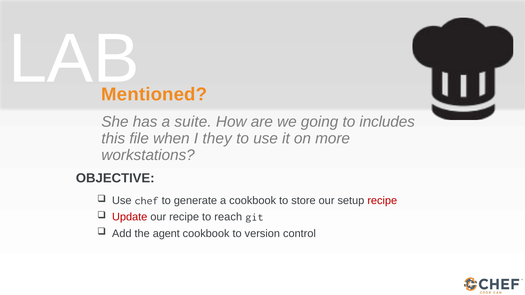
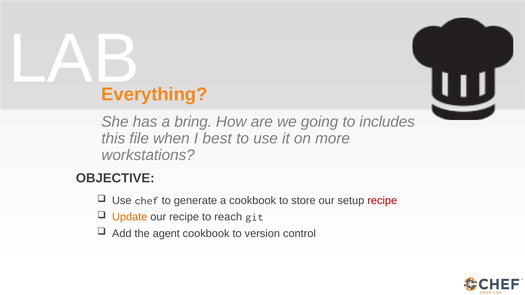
Mentioned: Mentioned -> Everything (154, 94)
suite: suite -> bring (193, 122)
they: they -> best (217, 139)
Update colour: red -> orange (130, 217)
